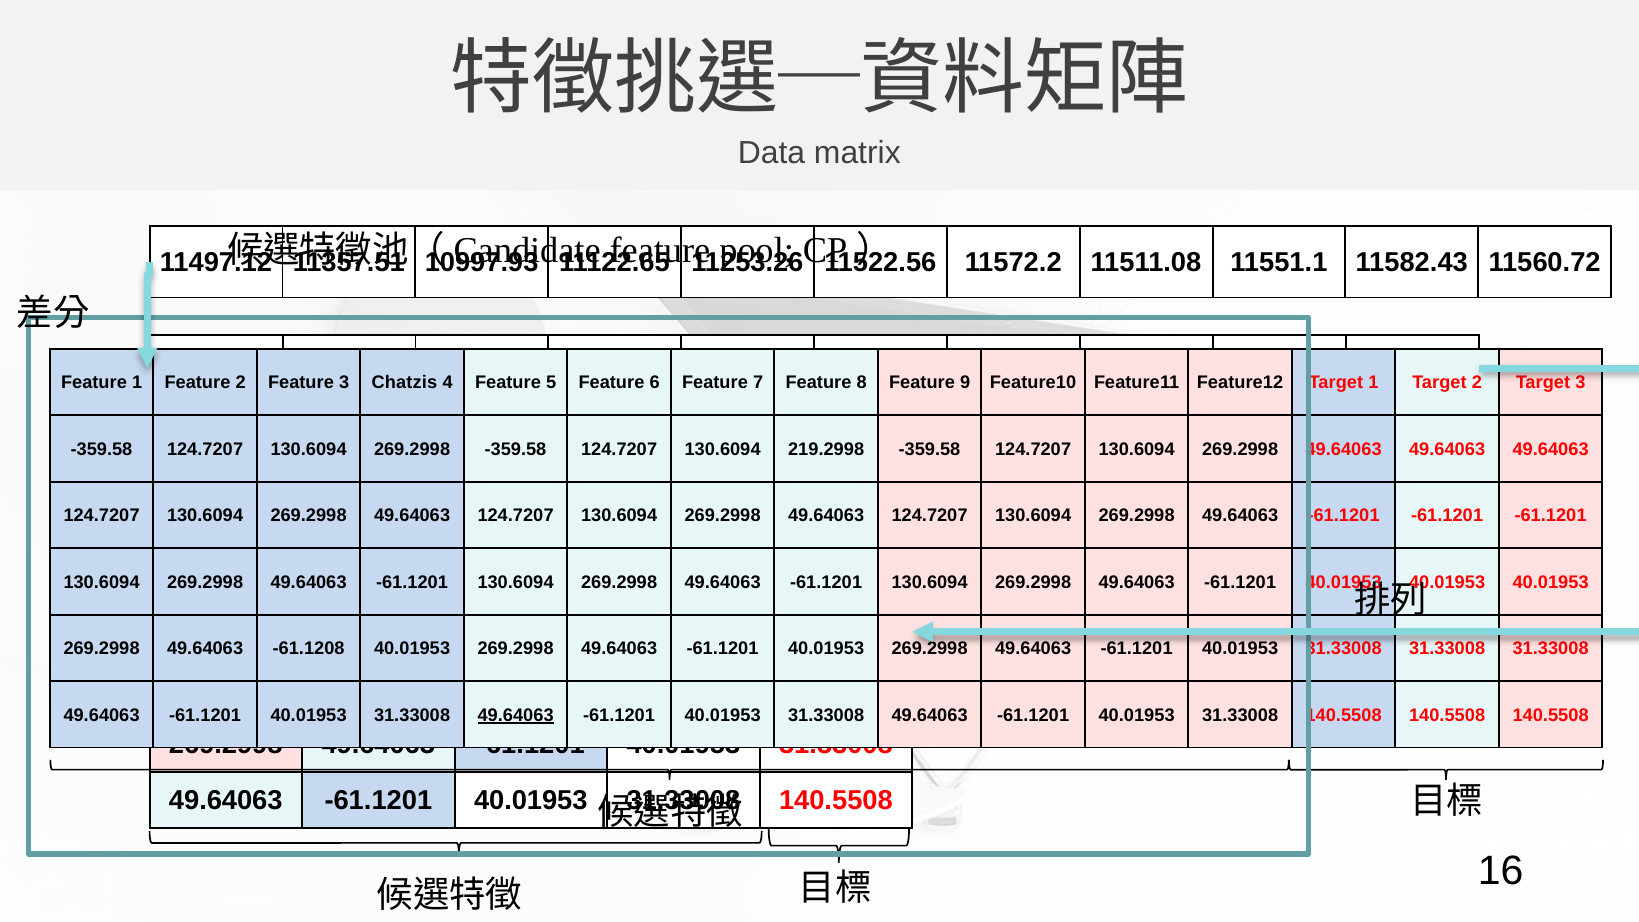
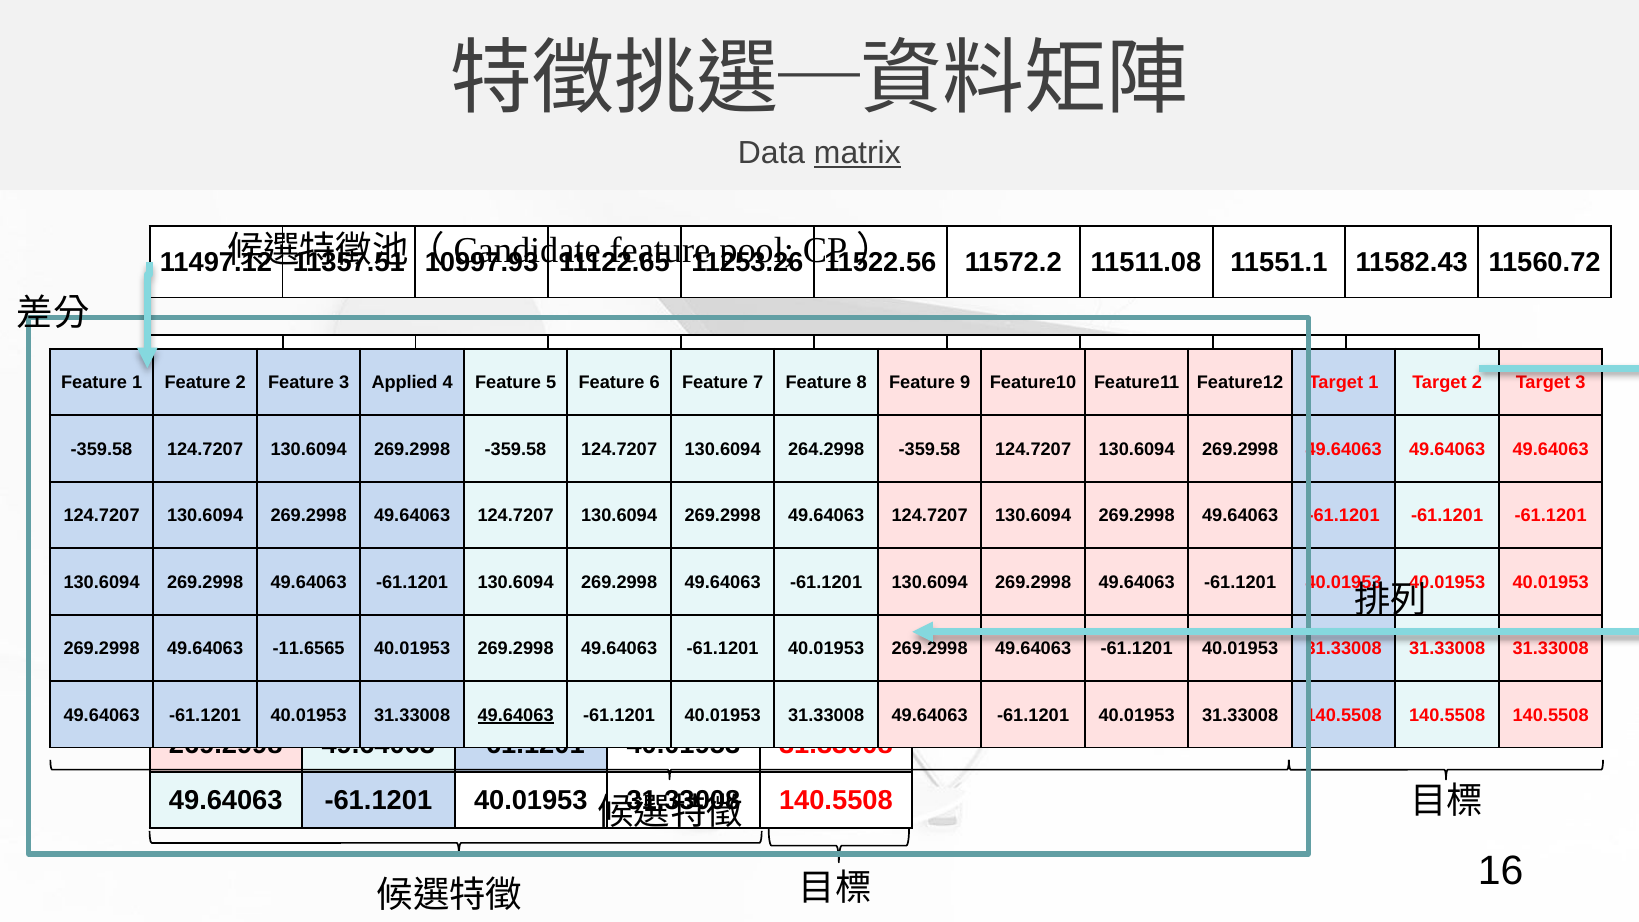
matrix underline: none -> present (857, 153)
Chatzis: Chatzis -> Applied (405, 383)
219.2998: 219.2998 -> 264.2998 (826, 449)
-61.1208: -61.1208 -> -11.6565 (309, 649)
